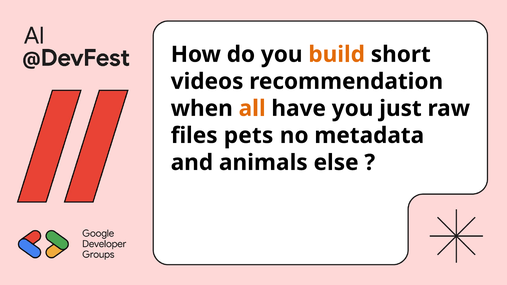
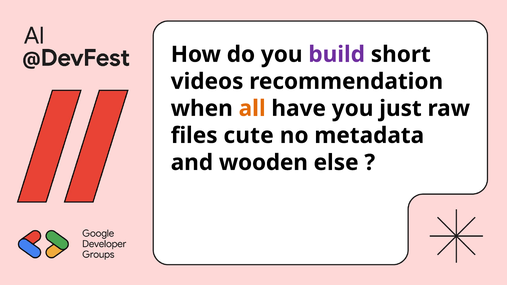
build colour: orange -> purple (337, 54)
pets: pets -> cute (249, 136)
animals: animals -> wooden (263, 163)
